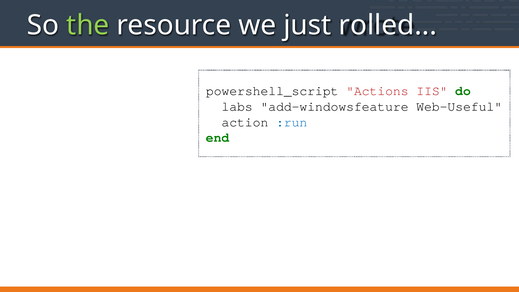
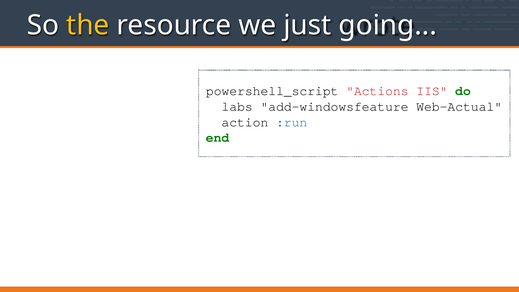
the colour: light green -> yellow (88, 25)
rolled: rolled -> going (388, 25)
Web-Useful: Web-Useful -> Web-Actual (459, 107)
